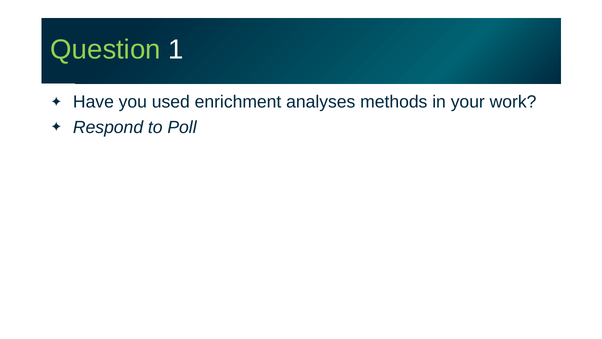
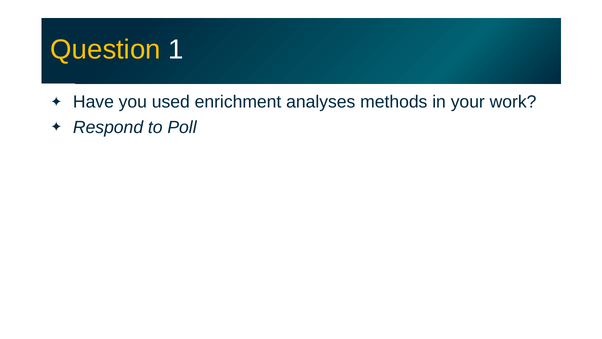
Question colour: light green -> yellow (106, 49)
